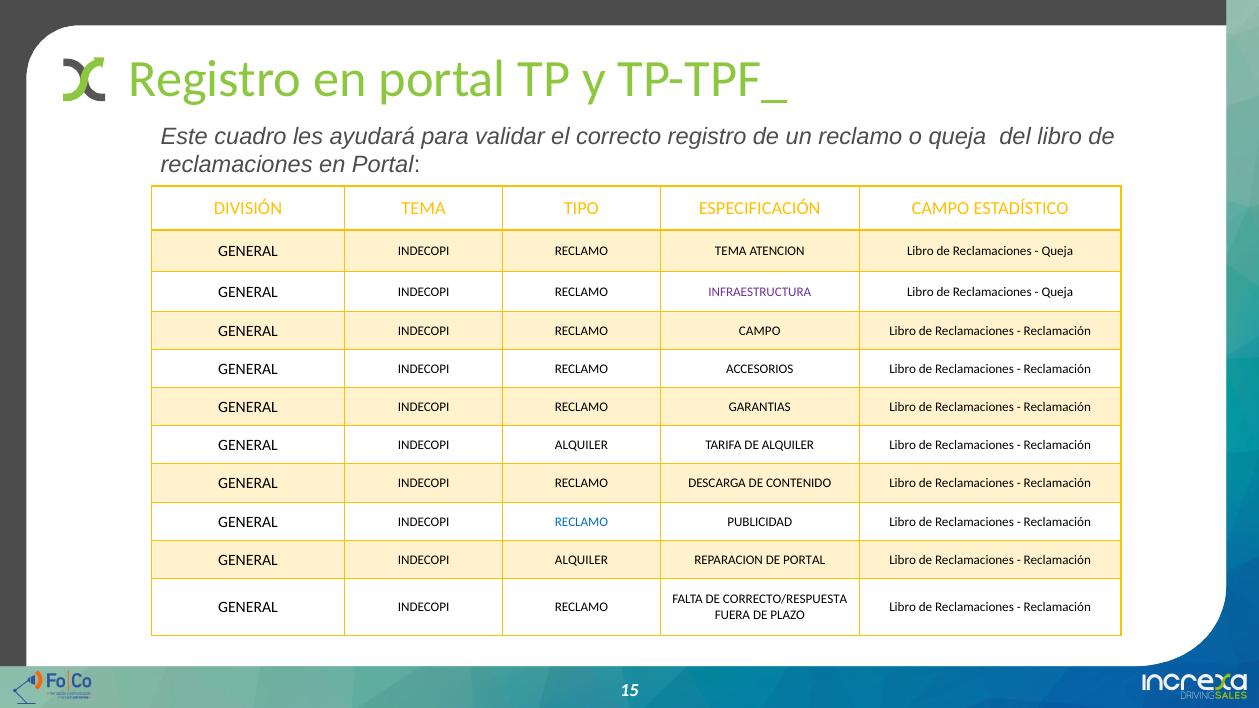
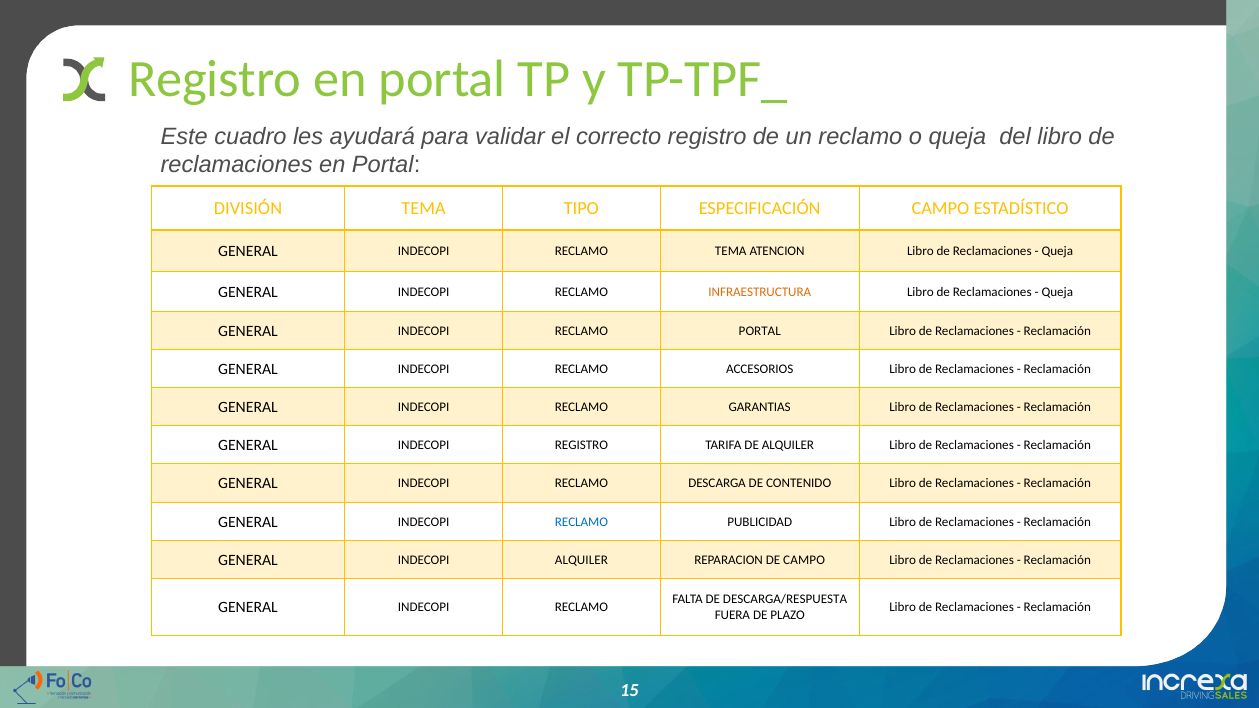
INFRAESTRUCTURA colour: purple -> orange (760, 292)
RECLAMO CAMPO: CAMPO -> PORTAL (760, 331)
ALQUILER: ALQUILER -> REGISTRO (581, 446)
DE PORTAL: PORTAL -> CAMPO (804, 560)
CORRECTO/RESPUESTA: CORRECTO/RESPUESTA -> DESCARGA/RESPUESTA (785, 600)
